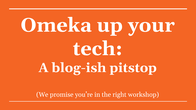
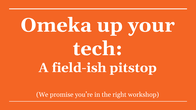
blog-ish: blog-ish -> field-ish (79, 68)
